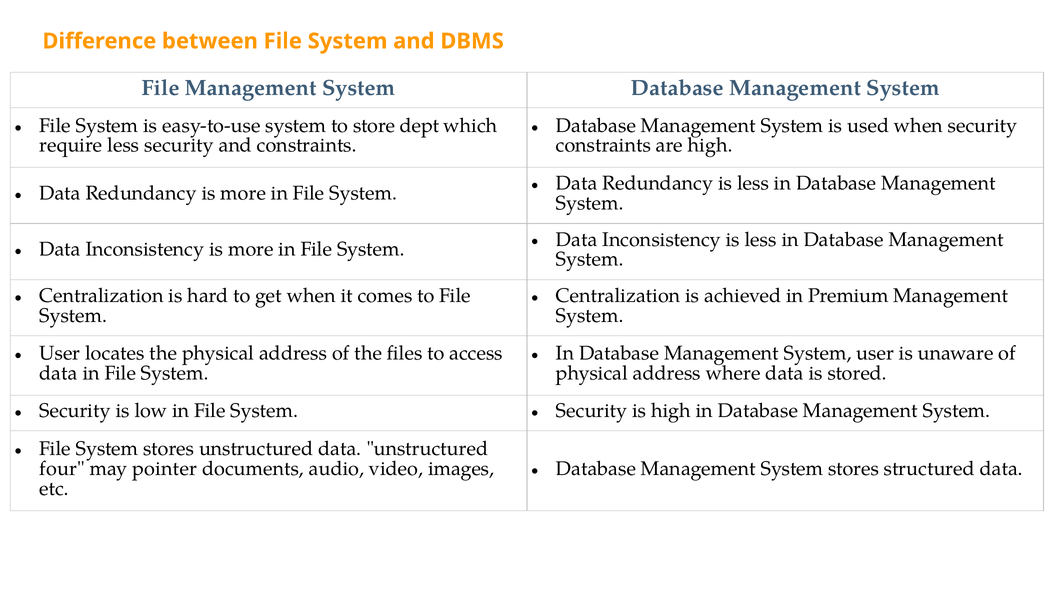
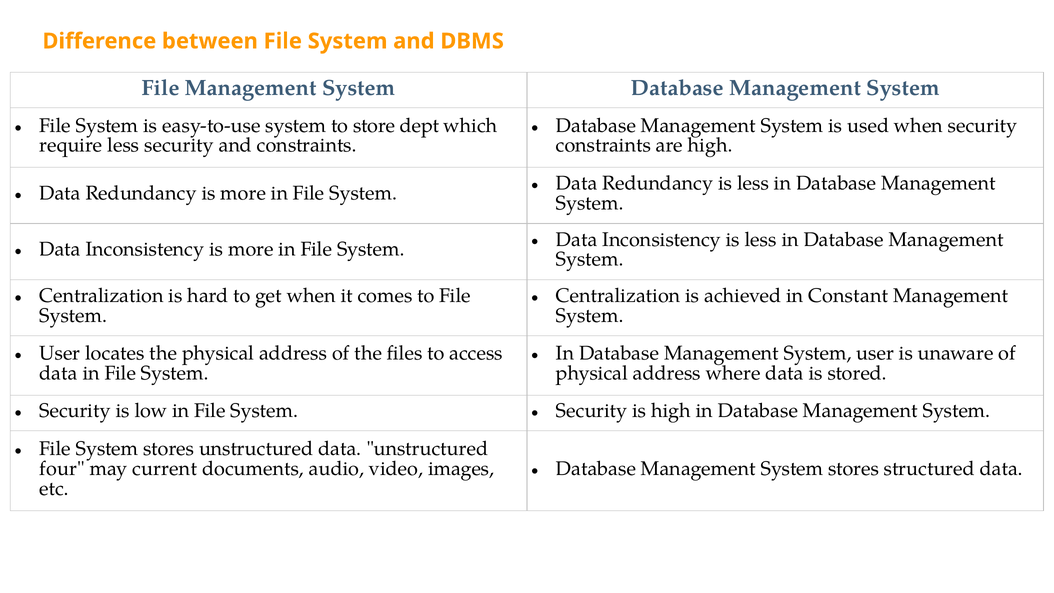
Premium: Premium -> Constant (848, 296)
pointer: pointer -> current (165, 468)
